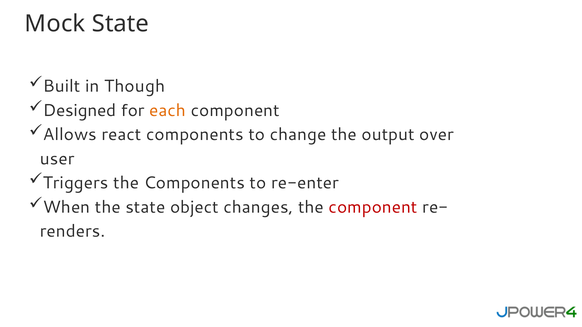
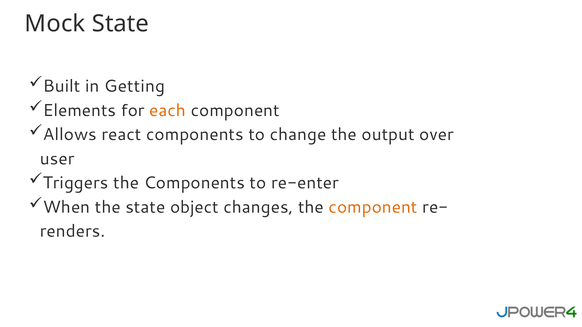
Though: Though -> Getting (135, 86)
Designed: Designed -> Elements (79, 110)
component colour: red -> orange (373, 207)
